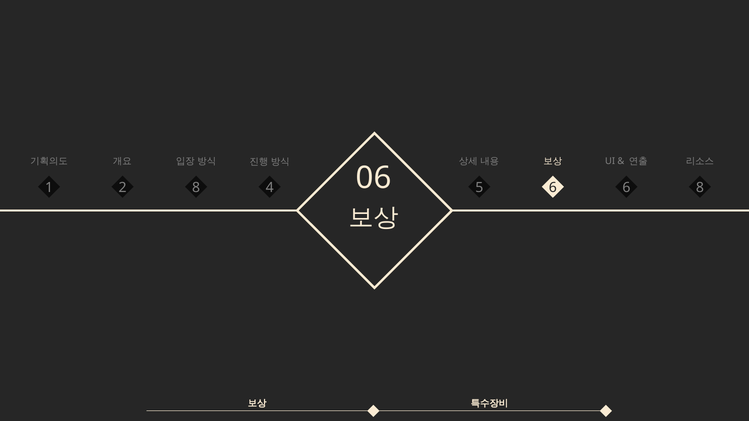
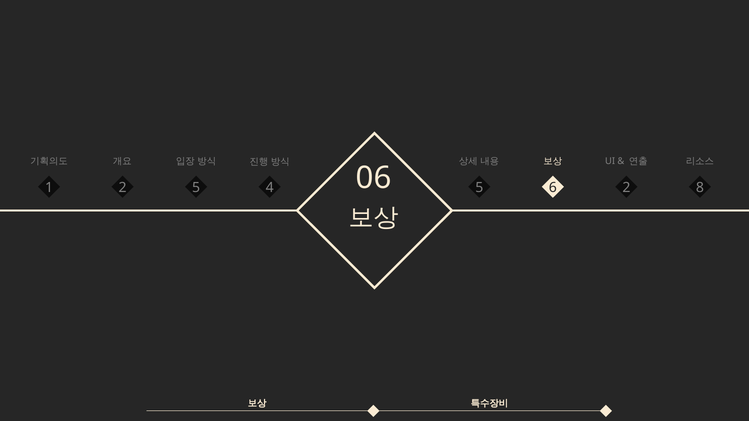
06 6: 6 -> 2 (626, 188)
2 8: 8 -> 5 (196, 188)
